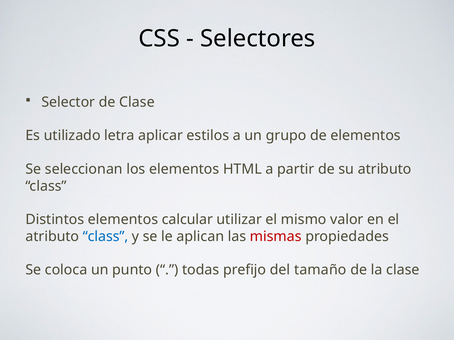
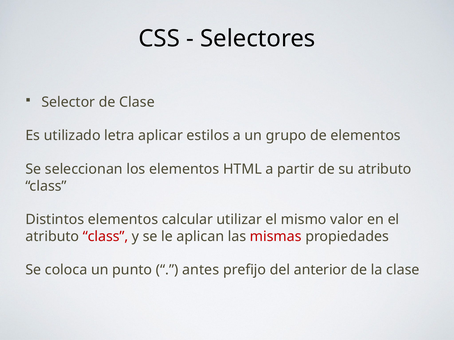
class colour: blue -> red (106, 237)
todas: todas -> antes (201, 270)
tamaño: tamaño -> anterior (320, 270)
